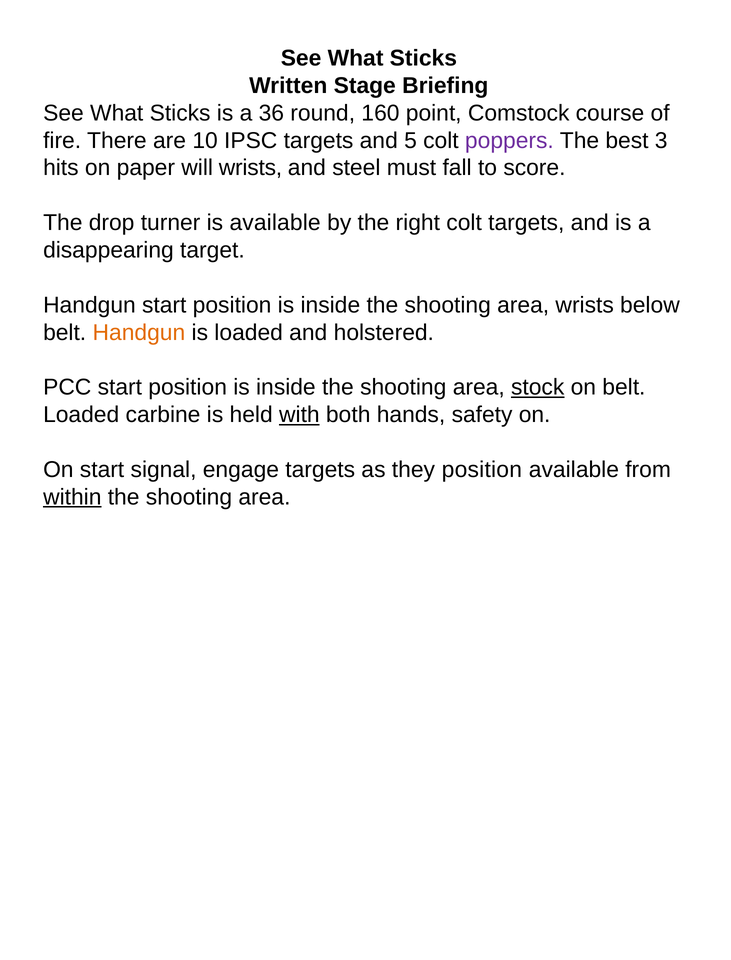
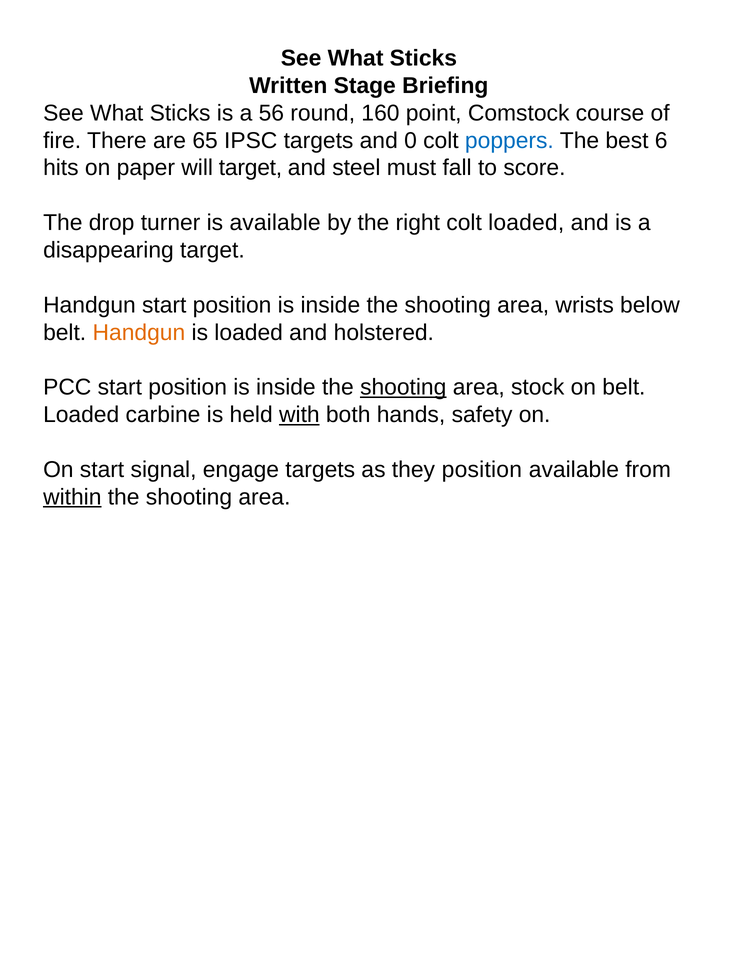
36: 36 -> 56 (271, 113)
10: 10 -> 65 (205, 140)
5: 5 -> 0 (410, 140)
poppers colour: purple -> blue (509, 140)
3: 3 -> 6 (661, 140)
will wrists: wrists -> target (250, 168)
colt targets: targets -> loaded (526, 223)
shooting underline: none -> present (403, 387)
stock underline: present -> none (538, 387)
